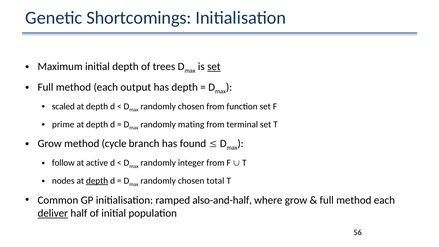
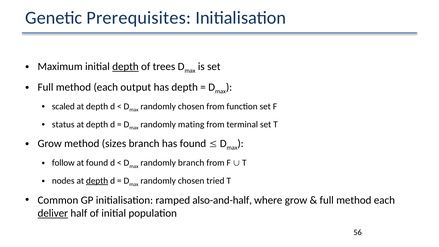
Shortcomings: Shortcomings -> Prerequisites (139, 18)
depth underline: none -> present (125, 67)
set underline: present -> none (214, 67)
prime: prime -> status (63, 124)
cycle: cycle -> sizes (114, 144)
at active: active -> found (97, 163)
randomly integer: integer -> branch (191, 163)
total: total -> tried (215, 181)
